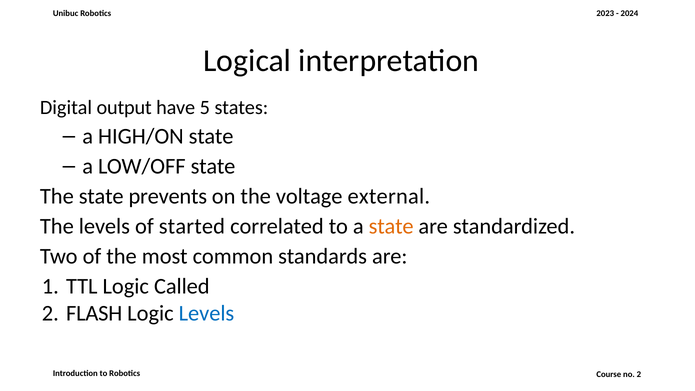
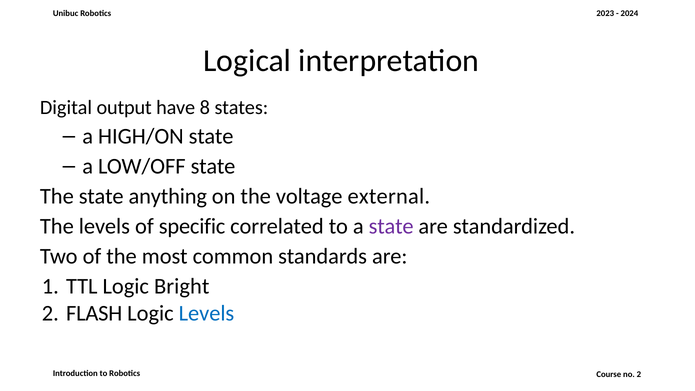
5: 5 -> 8 (205, 107)
prevents: prevents -> anything (168, 196)
started: started -> specific (192, 226)
state colour: orange -> purple (391, 226)
Called: Called -> Bright (182, 286)
